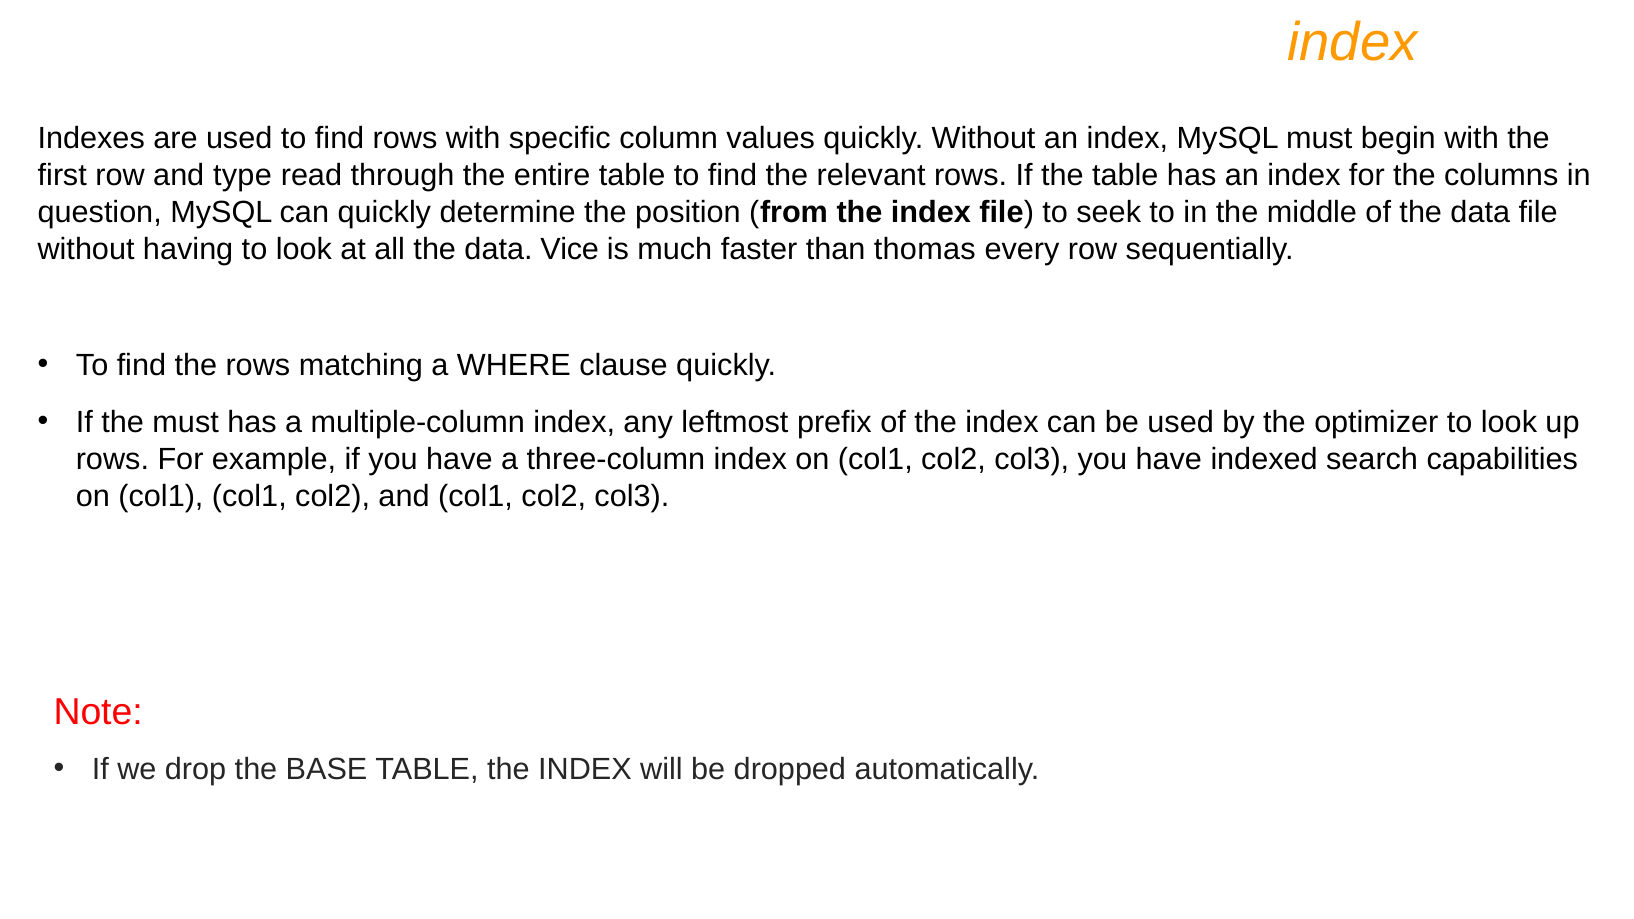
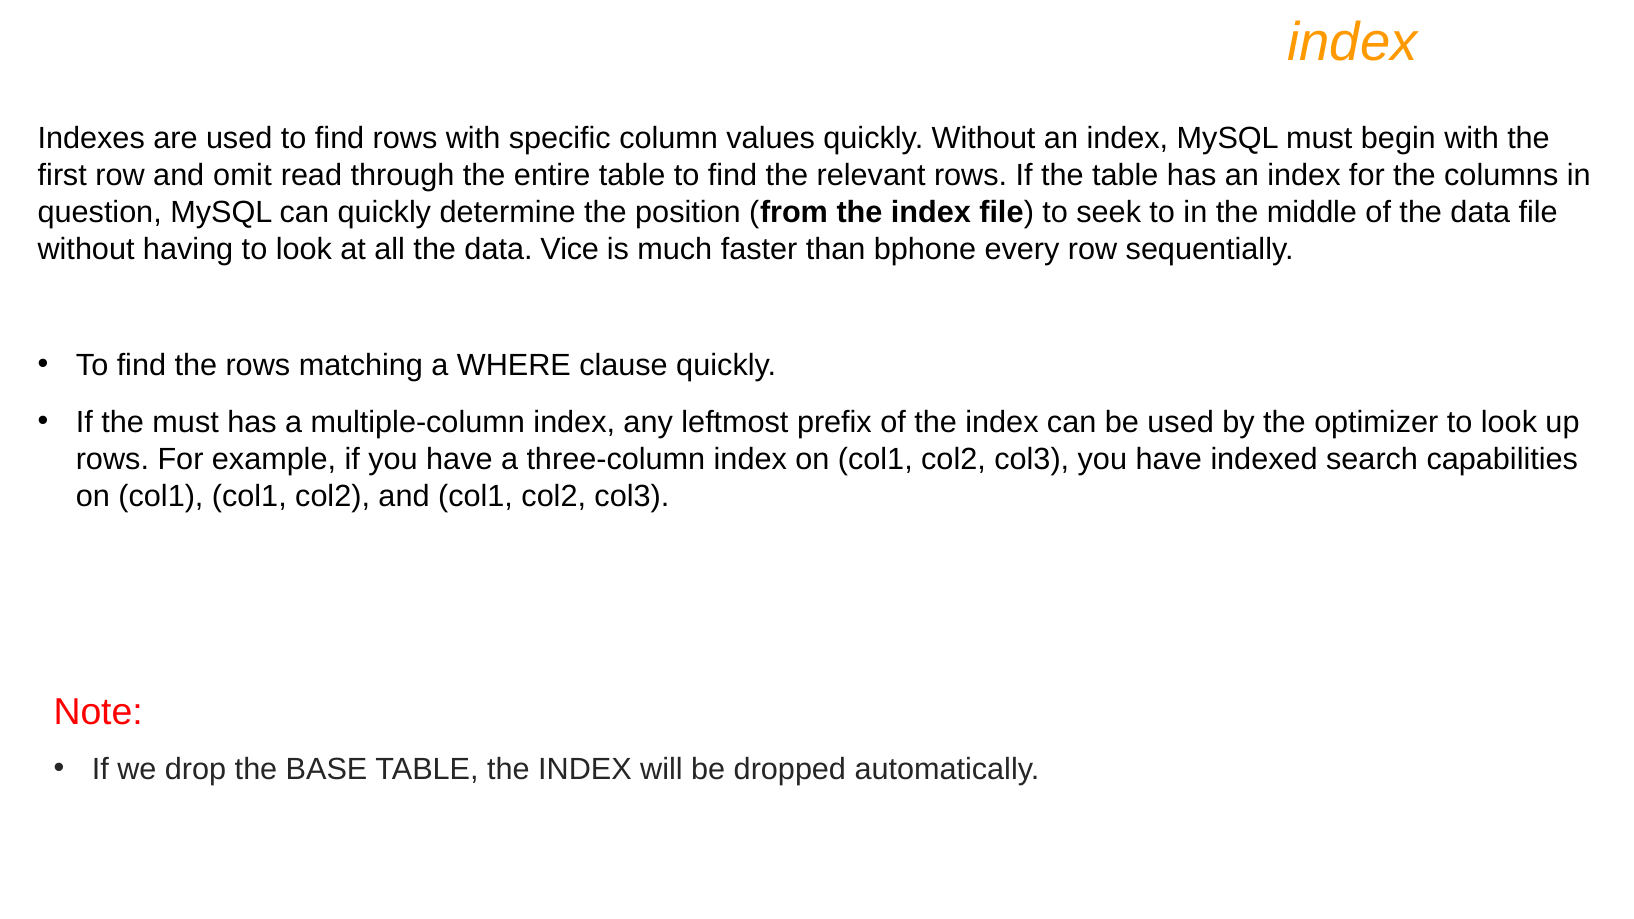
type: type -> omit (242, 176)
thomas: thomas -> bphone (925, 249)
